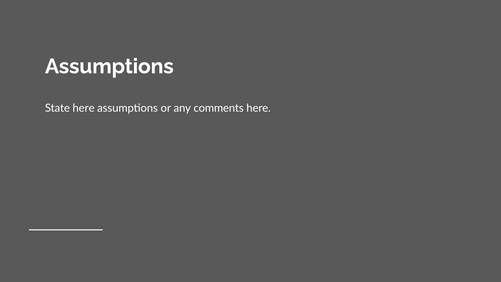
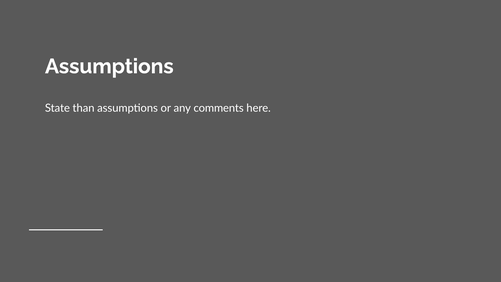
State here: here -> than (84, 108)
